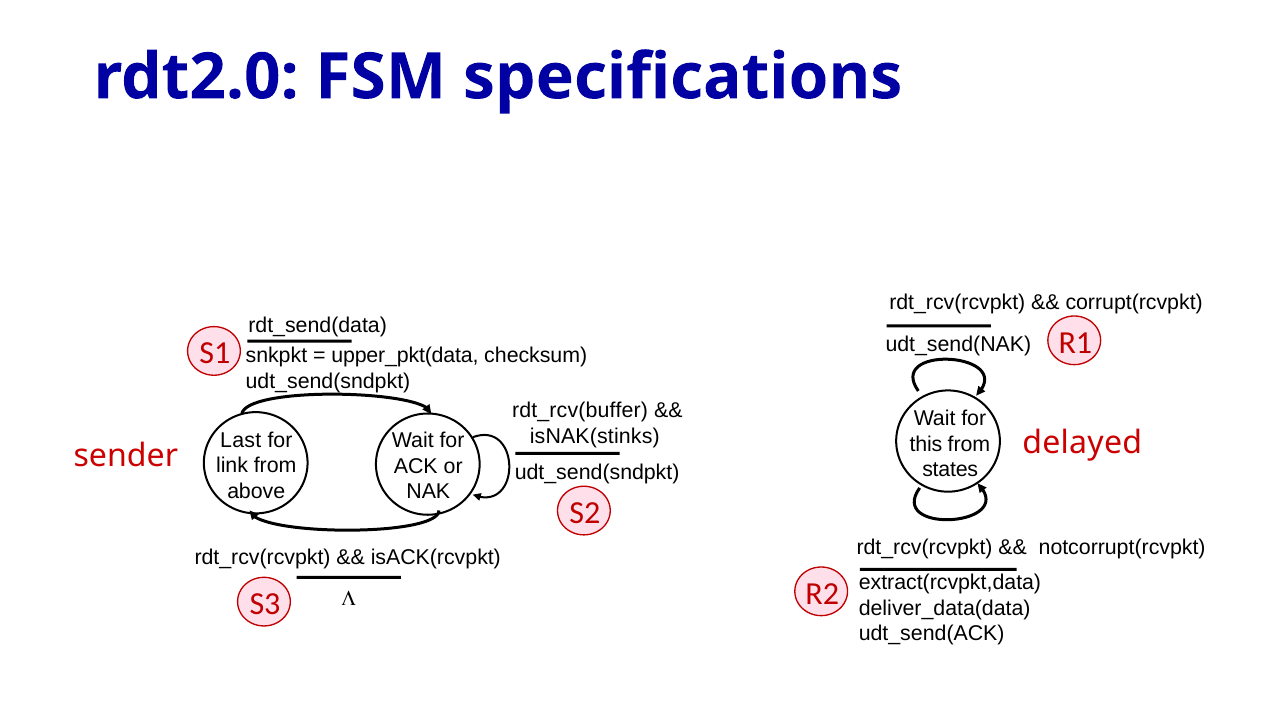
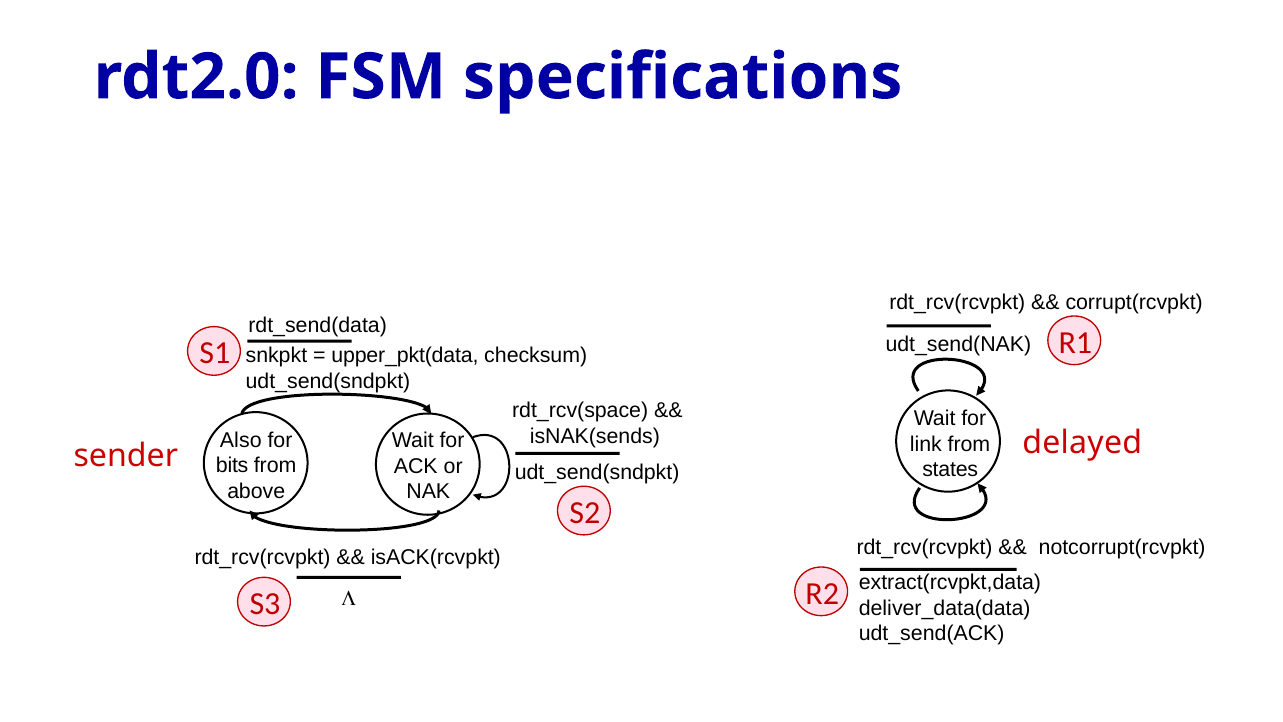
rdt_rcv(buffer: rdt_rcv(buffer -> rdt_rcv(space (580, 411)
isNAK(stinks: isNAK(stinks -> isNAK(sends (595, 436)
Last: Last -> Also (241, 440)
this: this -> link (926, 444)
link: link -> bits (232, 466)
